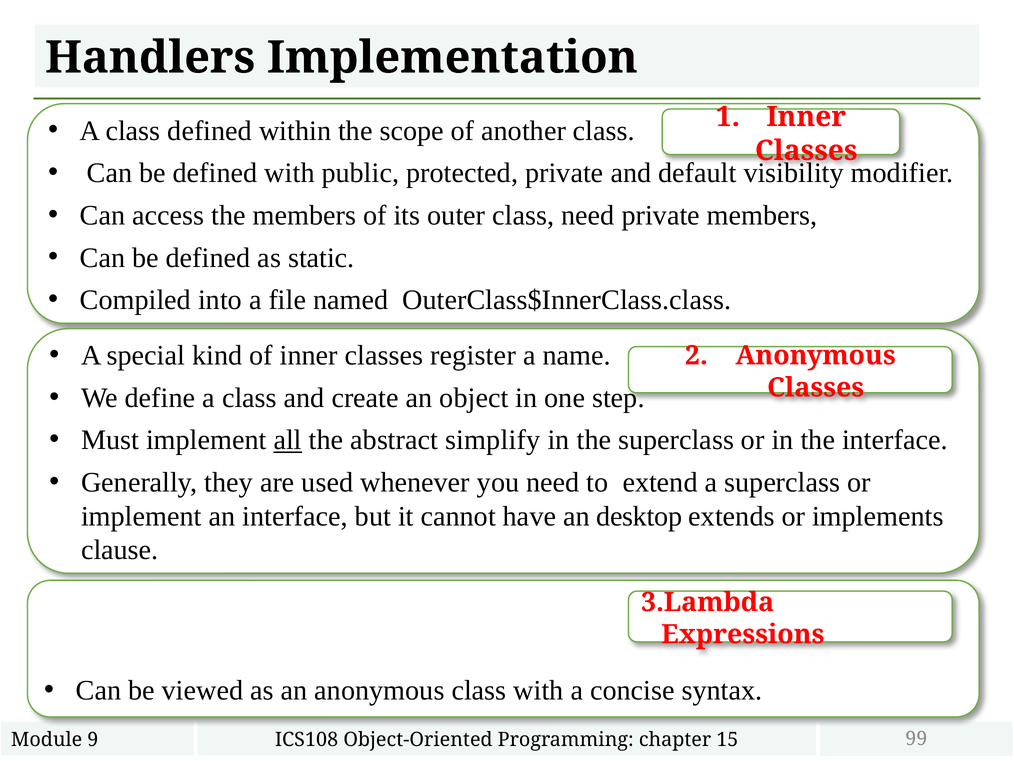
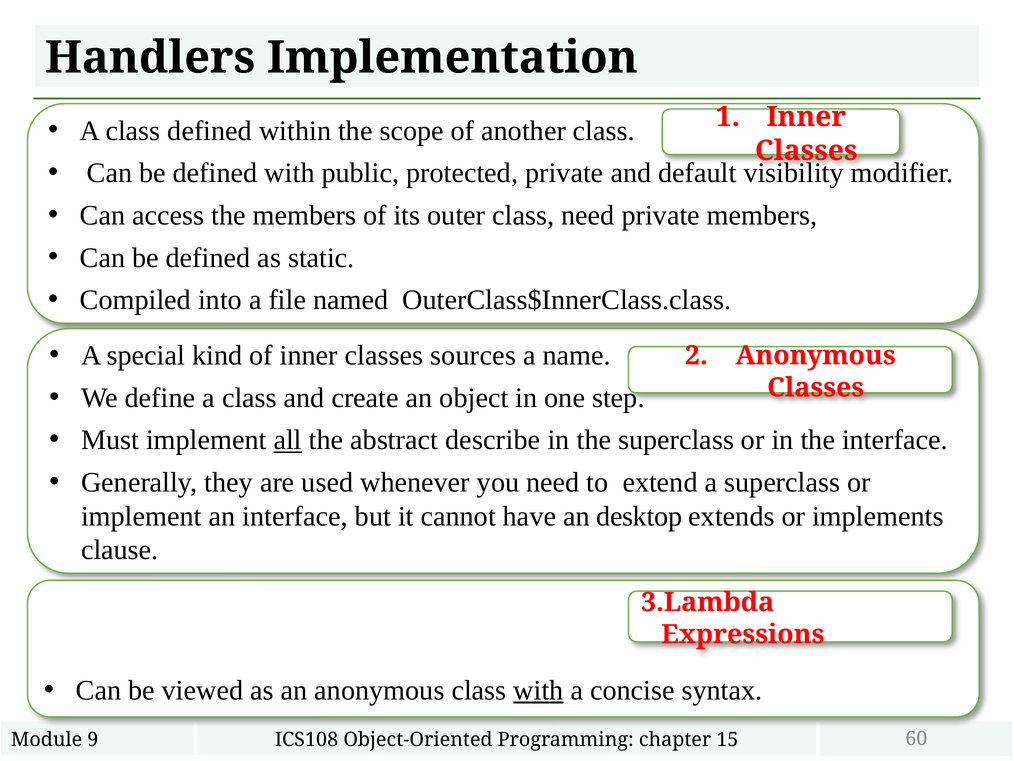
register: register -> sources (473, 355)
simplify: simplify -> describe (493, 440)
with underline: none -> present (538, 690)
99: 99 -> 60 (916, 738)
